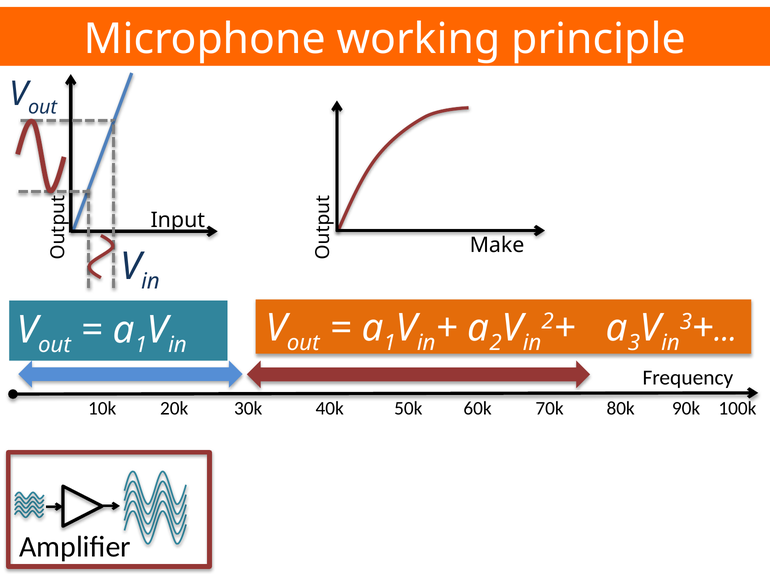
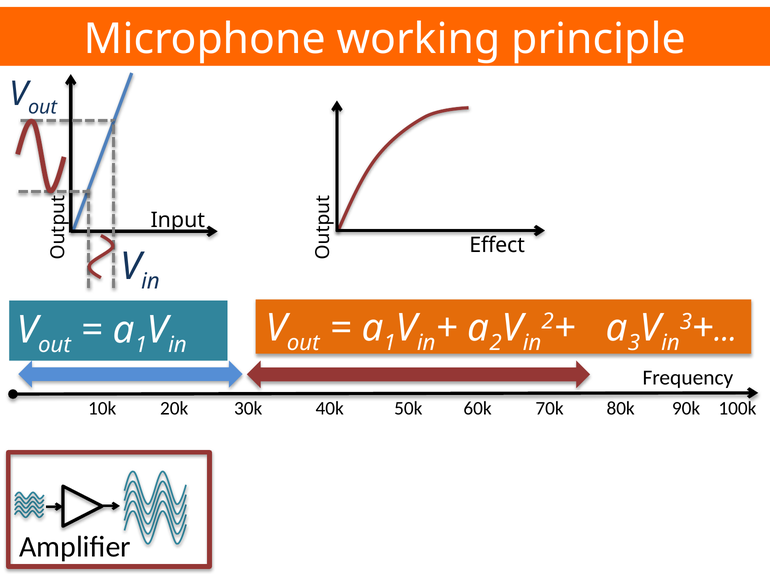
Make: Make -> Effect (497, 246)
